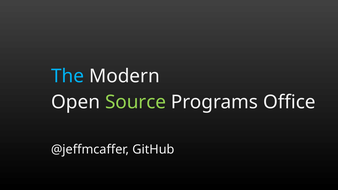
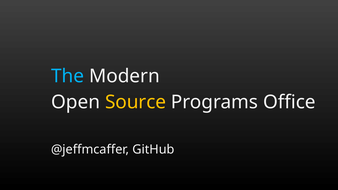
Source colour: light green -> yellow (136, 102)
